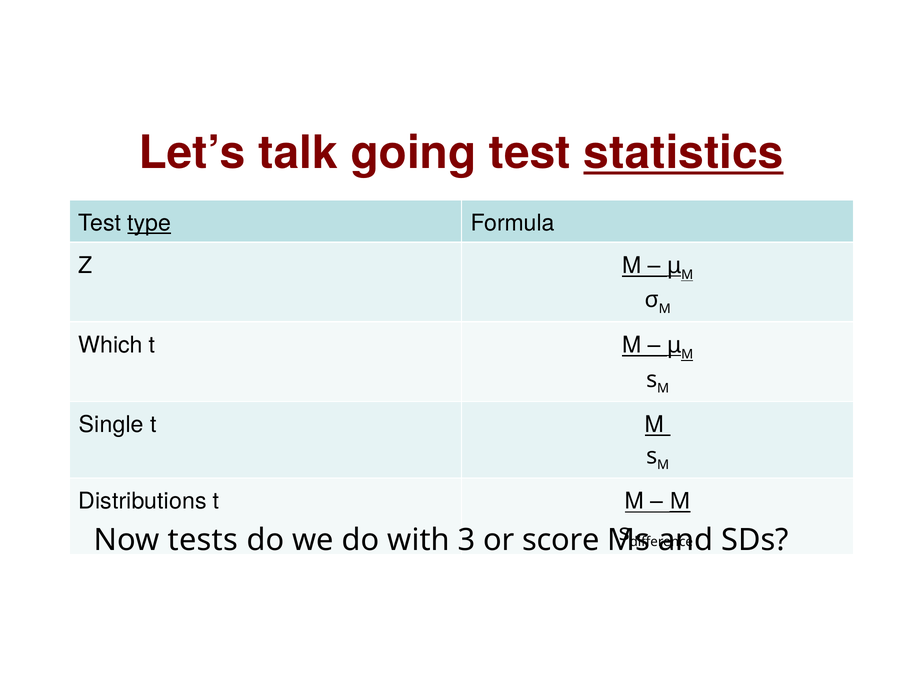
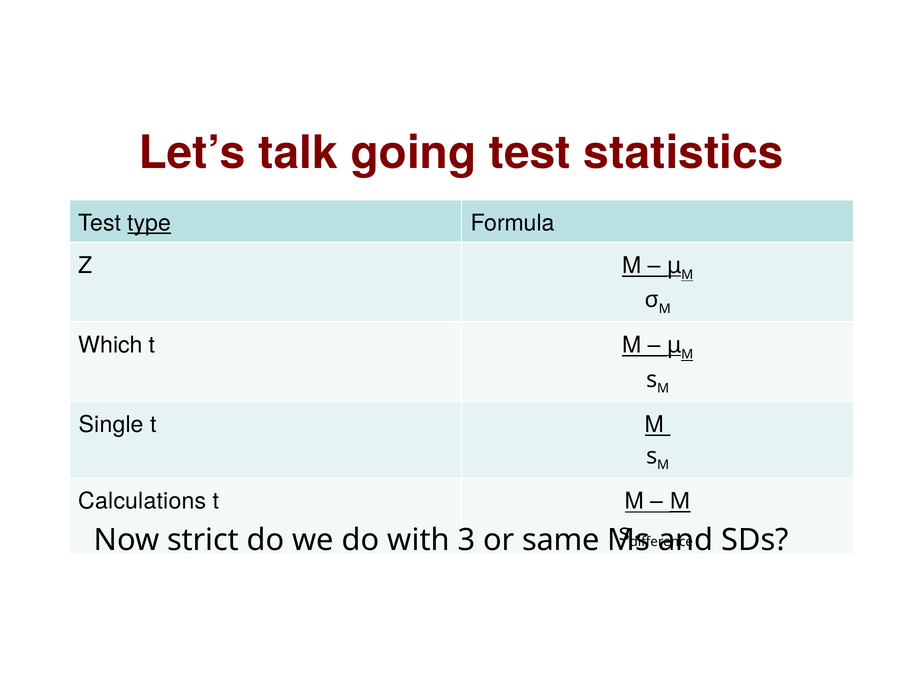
statistics underline: present -> none (684, 153)
Distributions: Distributions -> Calculations (142, 501)
tests: tests -> strict (203, 540)
score: score -> same (561, 540)
